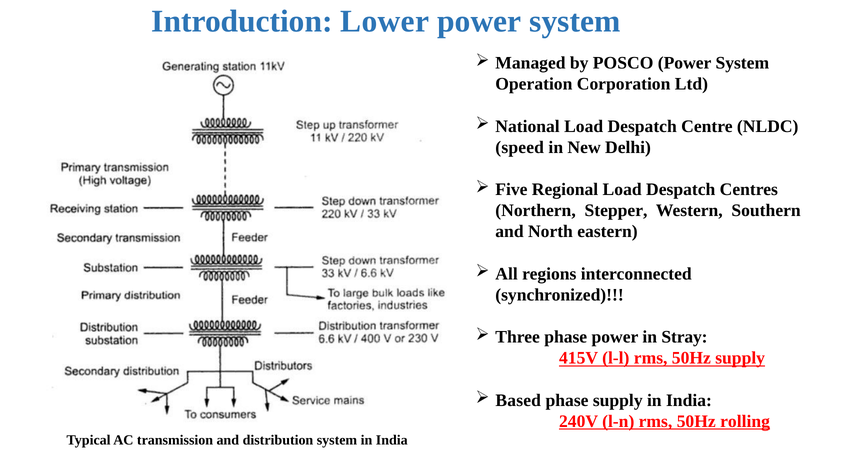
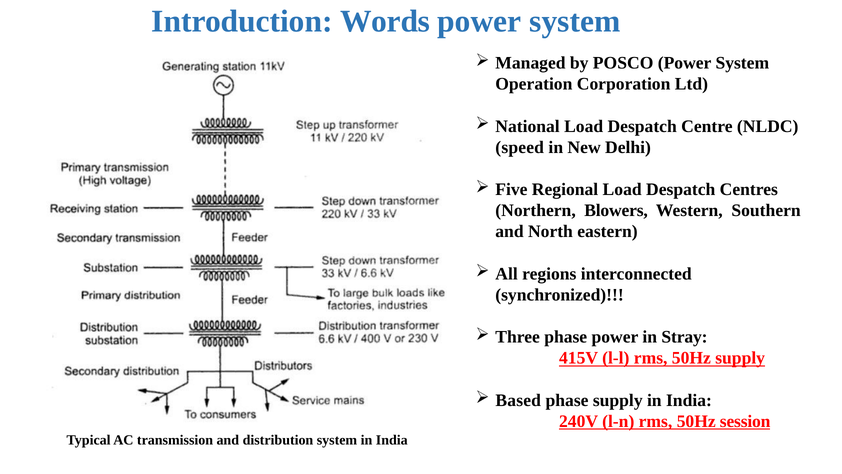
Lower: Lower -> Words (385, 21)
Stepper: Stepper -> Blowers (616, 210)
rolling: rolling -> session (745, 421)
